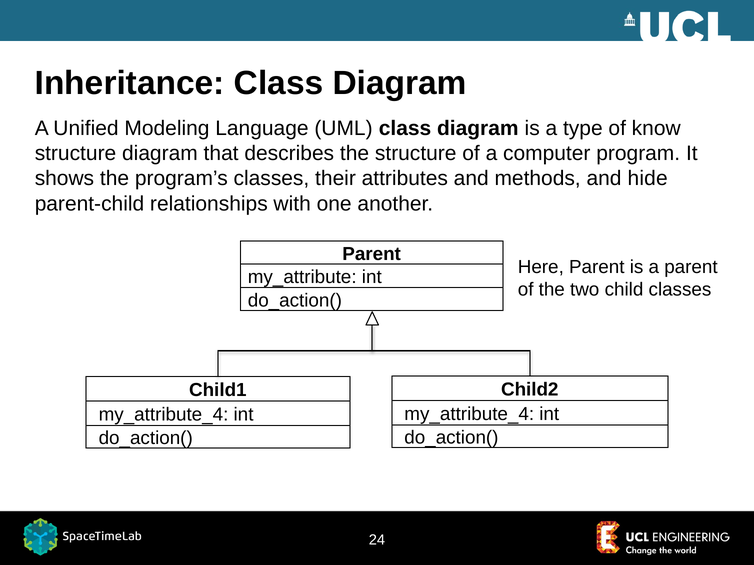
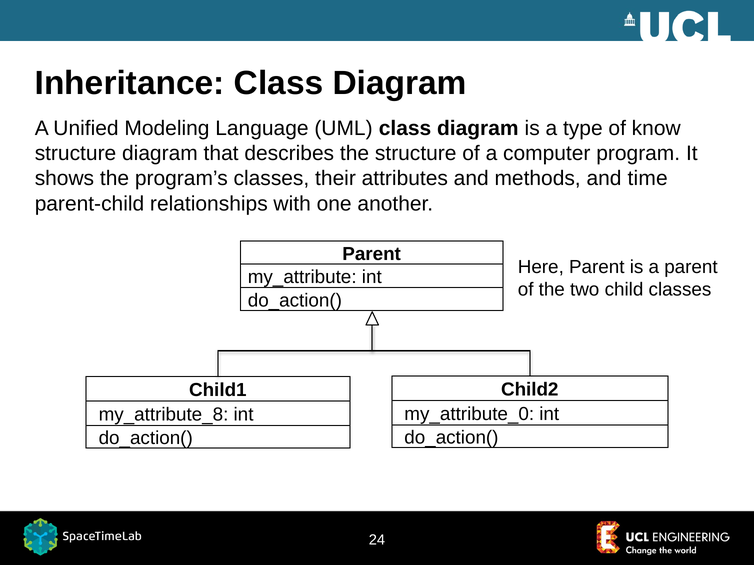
hide: hide -> time (648, 179)
my_attribute_4: my_attribute_4 -> my_attribute_0 (469, 415)
my_attribute_4: my_attribute_4 -> my_attribute_8 (164, 415)
